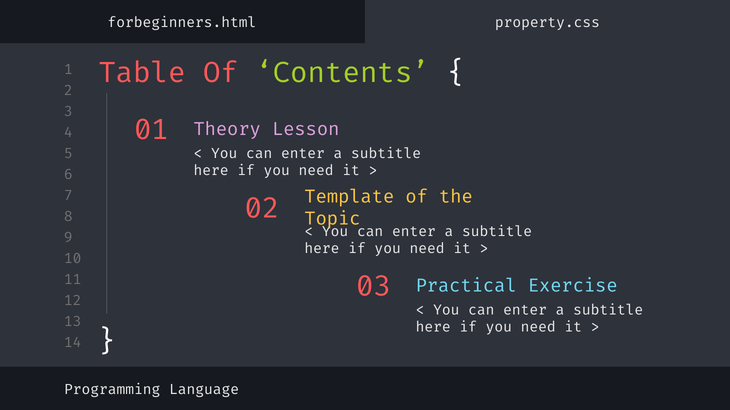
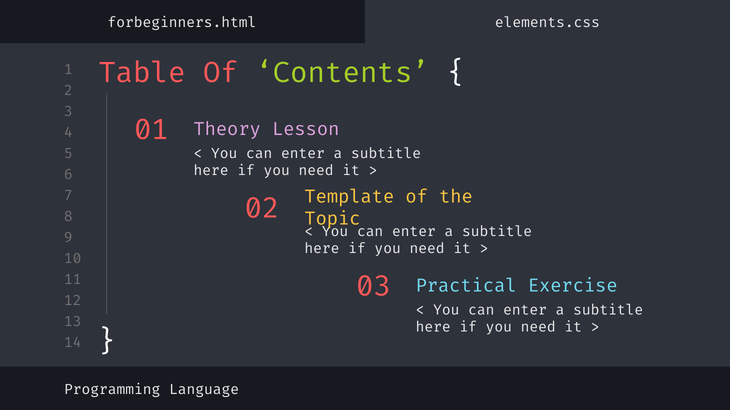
property.css: property.css -> elements.css (547, 23)
